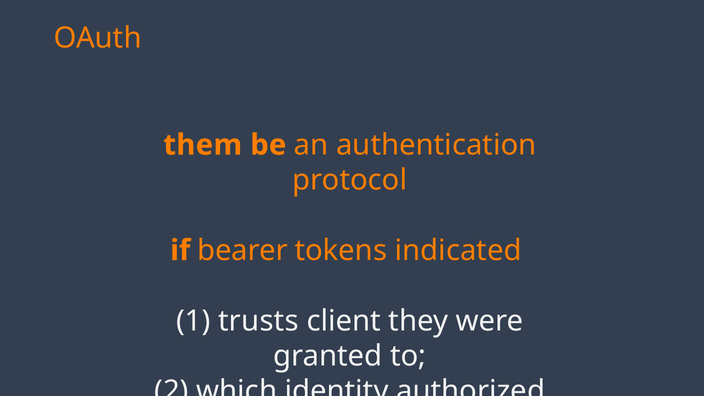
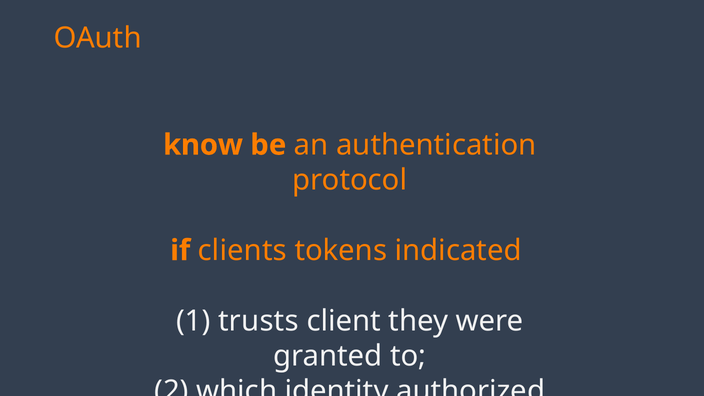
them: them -> know (203, 145)
bearer: bearer -> clients (242, 251)
